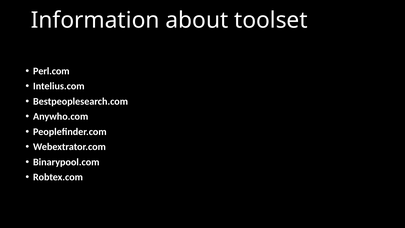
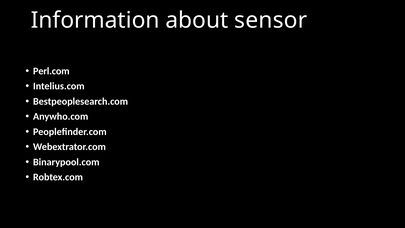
toolset: toolset -> sensor (271, 20)
